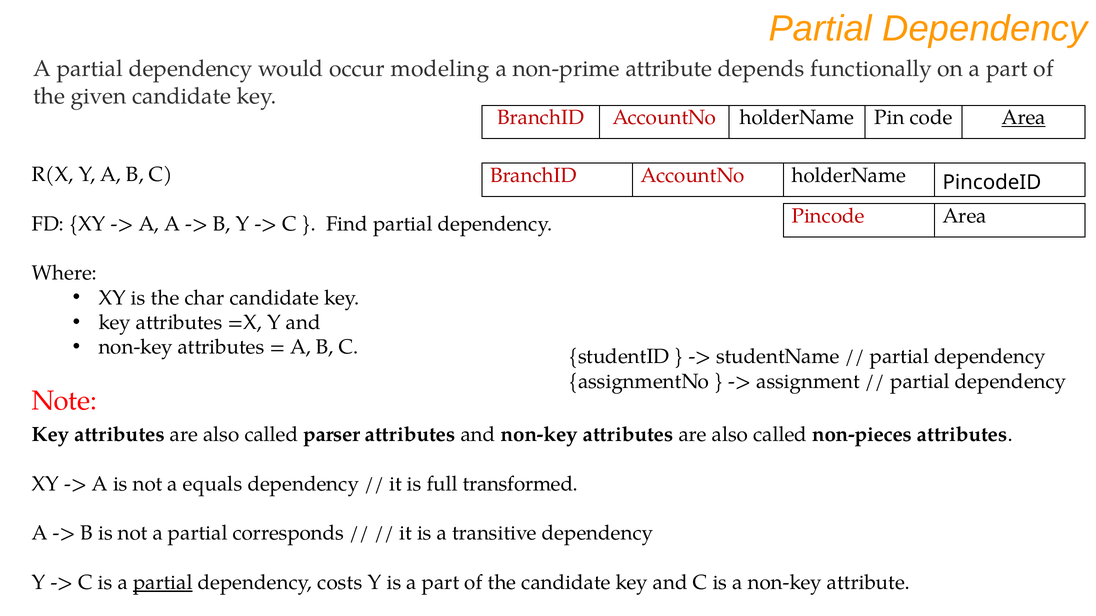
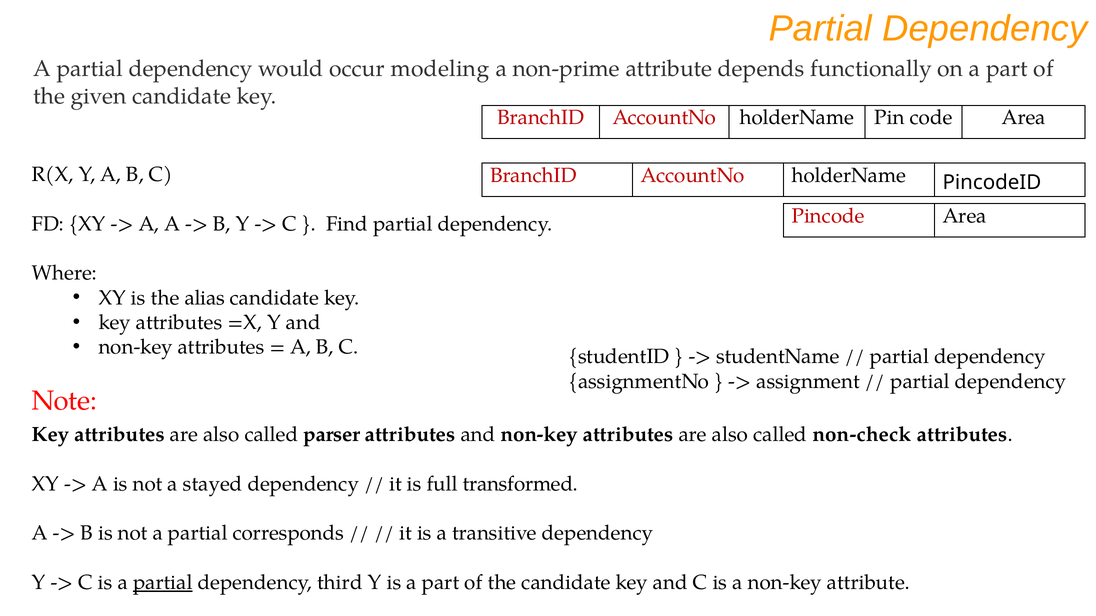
Area underline: present -> none (1024, 118)
char: char -> alias (205, 298)
non-pieces: non-pieces -> non-check (862, 435)
equals: equals -> stayed (213, 484)
costs: costs -> third (340, 583)
